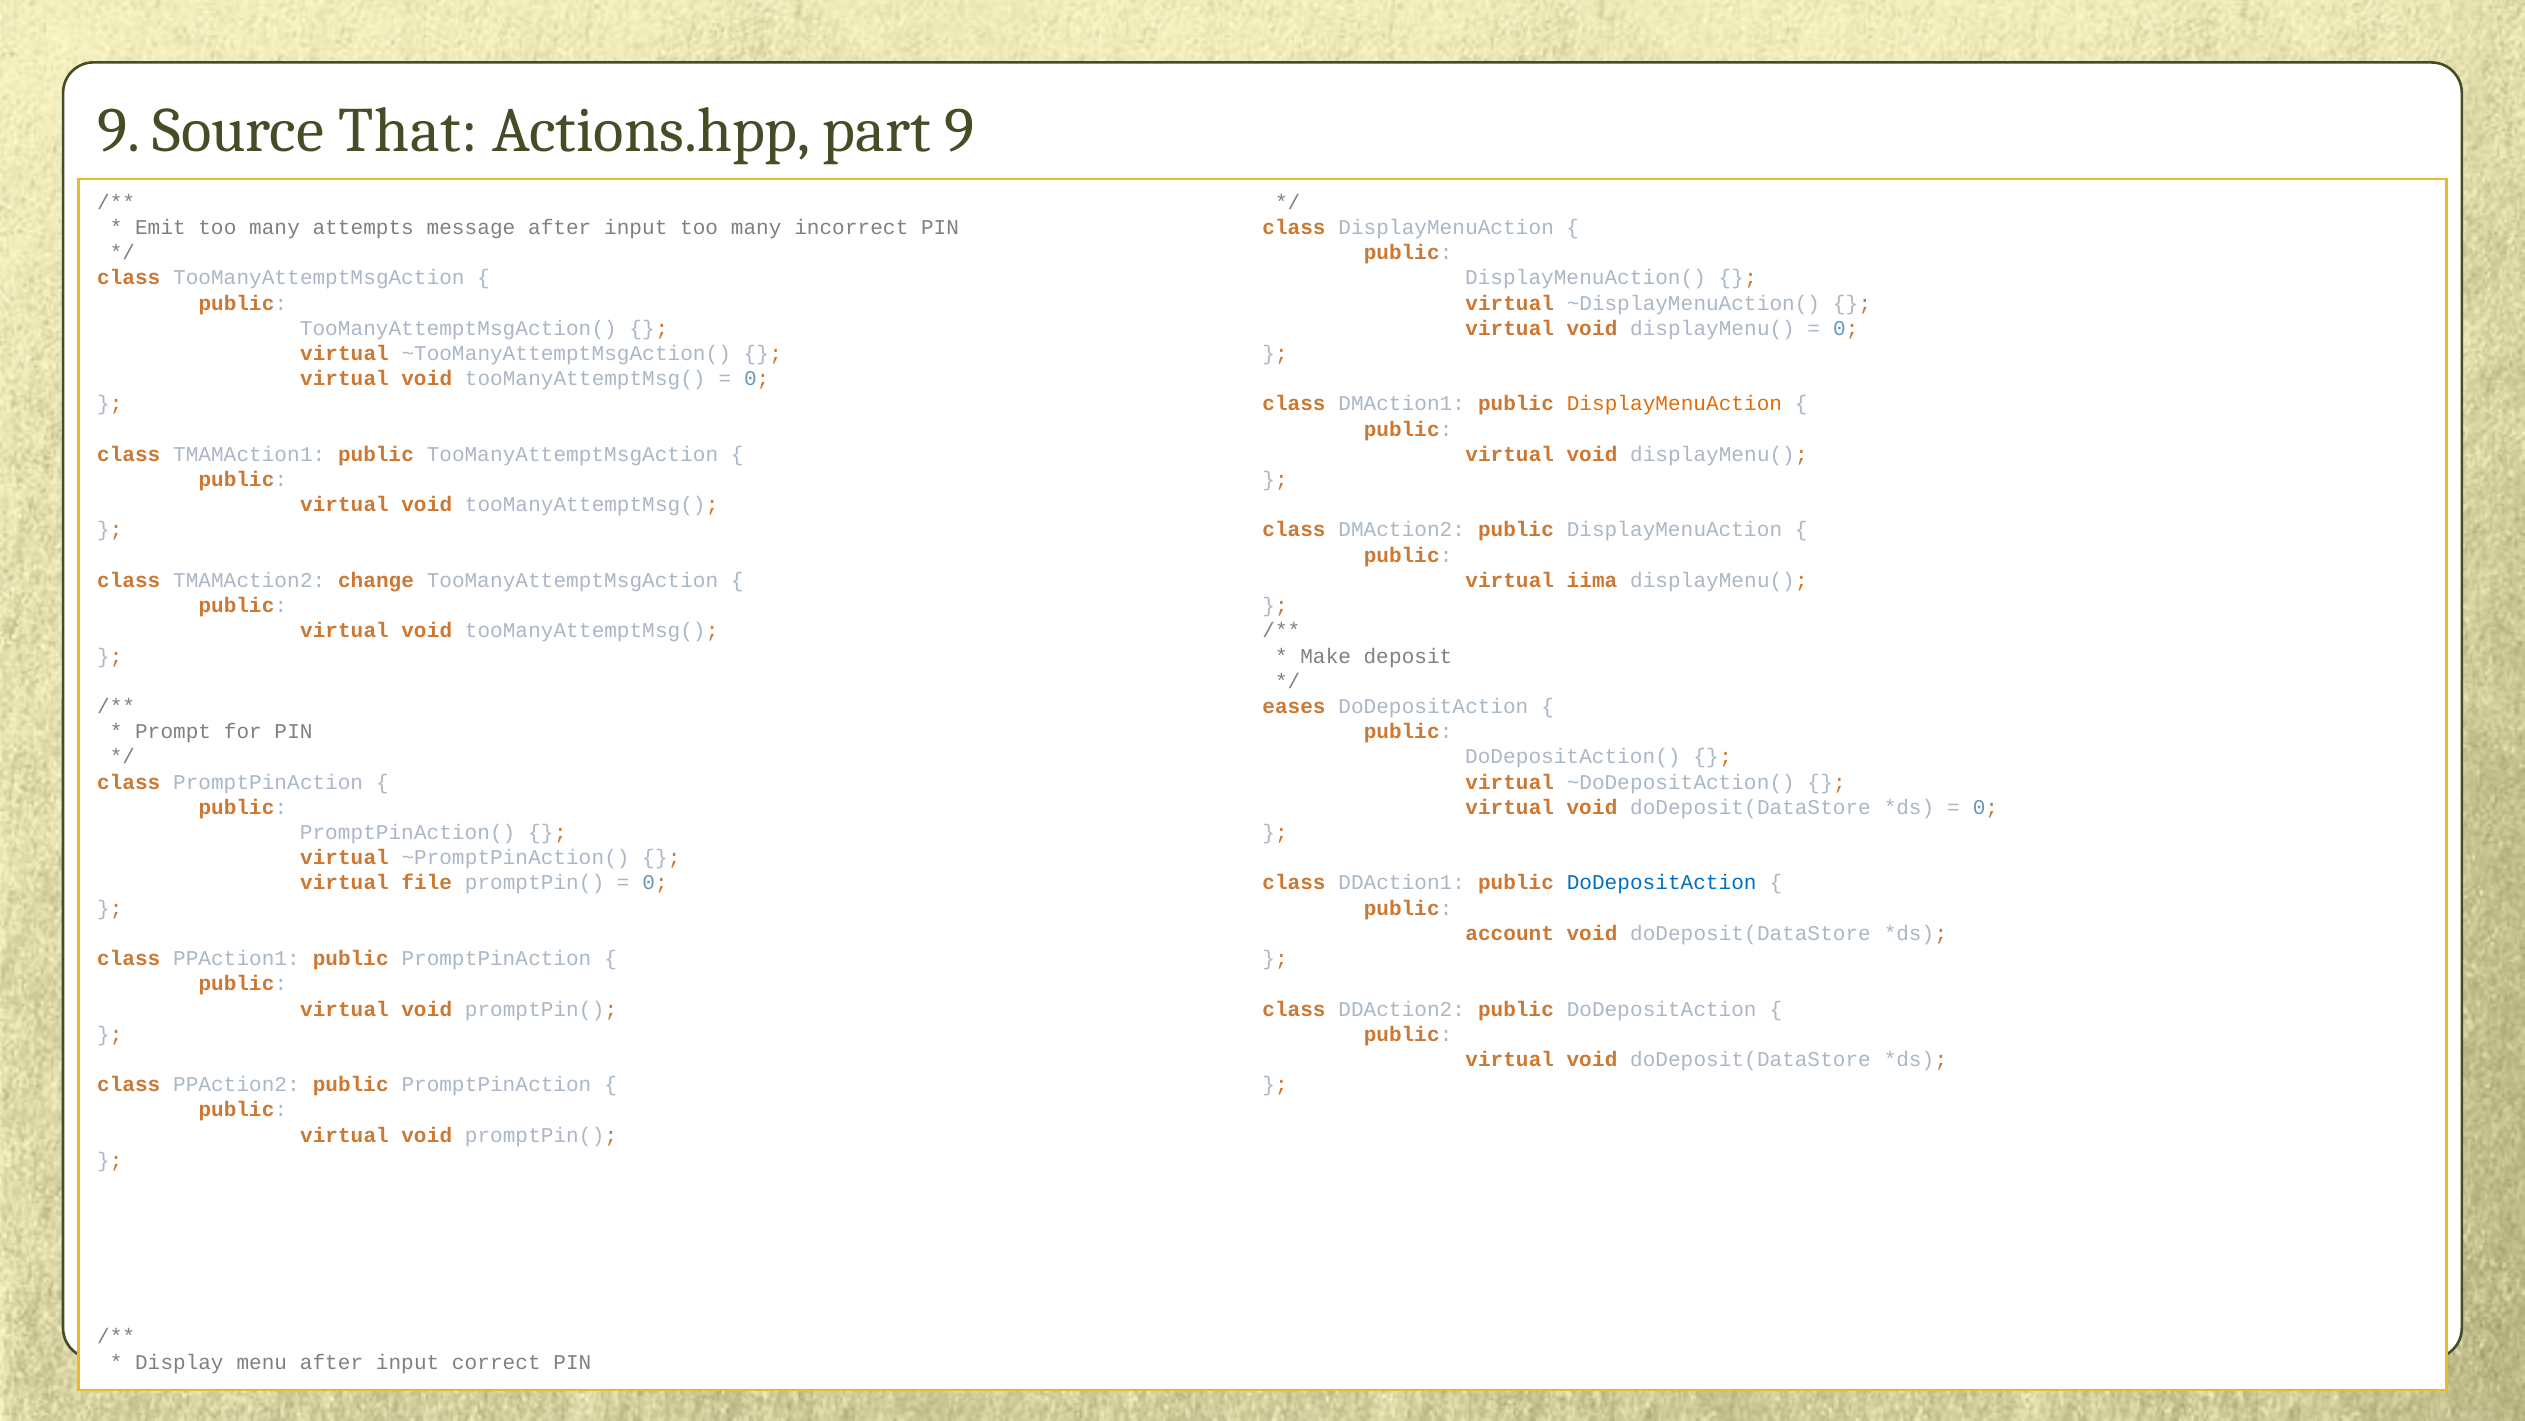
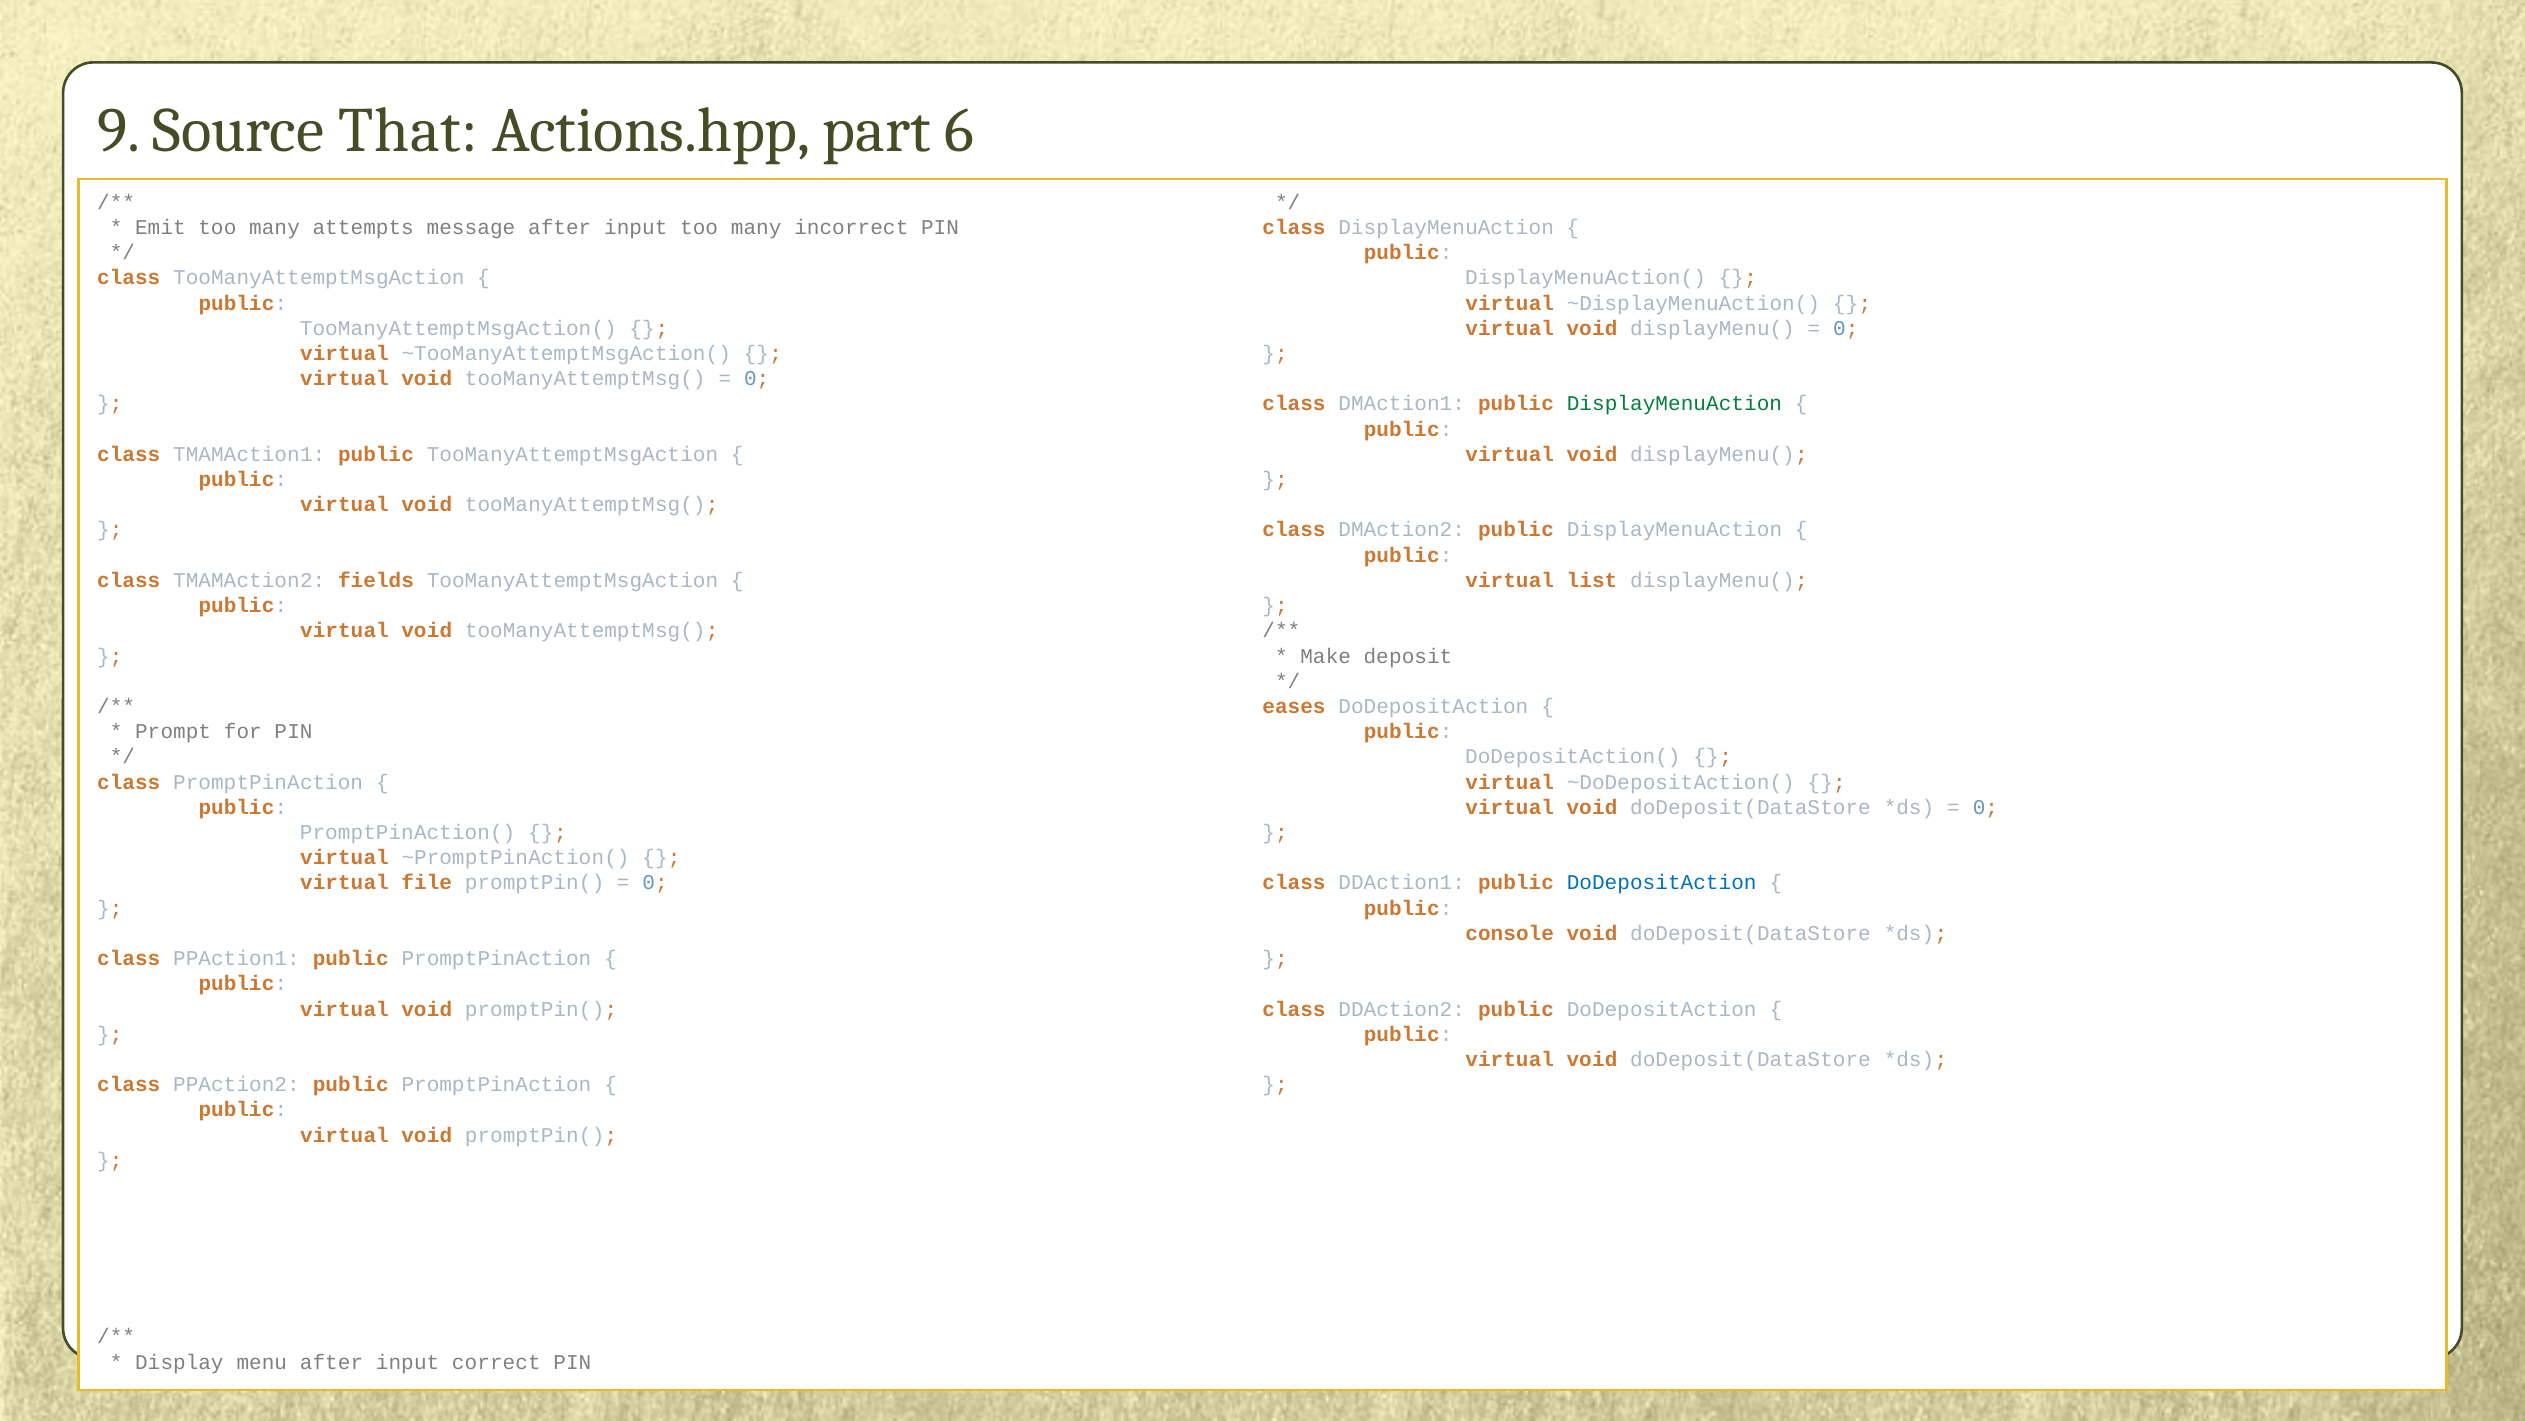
part 9: 9 -> 6 (960, 131)
DisplayMenuAction colour: orange -> green (1674, 404)
change: change -> fields (376, 580)
iima: iima -> list (1592, 580)
account: account -> console (1510, 933)
